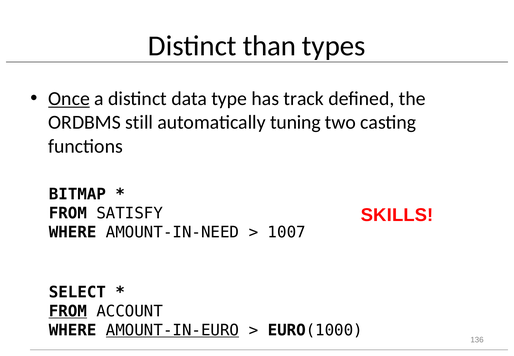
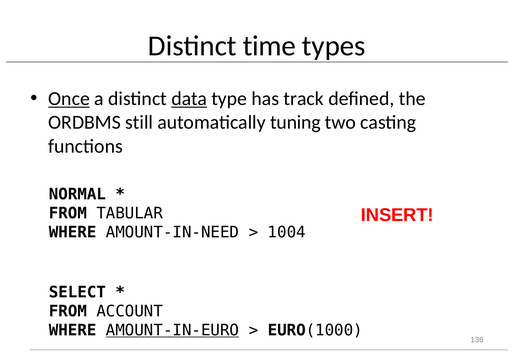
than: than -> time (269, 46)
data underline: none -> present (189, 99)
BITMAP: BITMAP -> NORMAL (77, 194)
SATISFY: SATISFY -> TABULAR (130, 213)
SKILLS: SKILLS -> INSERT (397, 215)
1007: 1007 -> 1004 (287, 232)
FROM underline: present -> none (68, 311)
